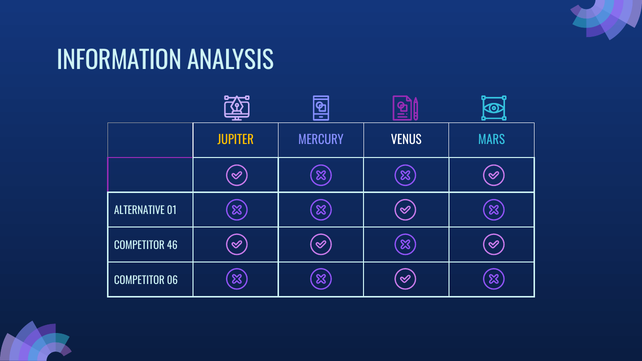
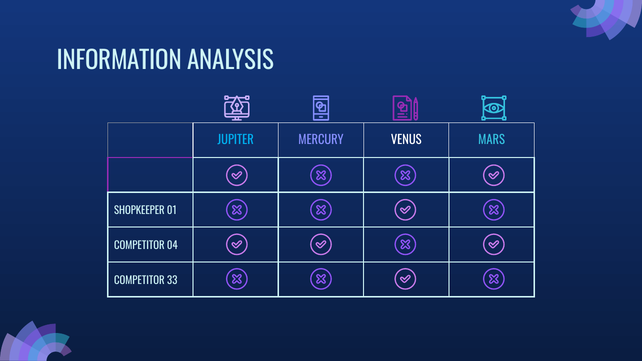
JUPITER colour: yellow -> light blue (236, 140)
ALTERNATIVE: ALTERNATIVE -> SHOPKEEPER (139, 211)
46: 46 -> 04 (172, 246)
06: 06 -> 33 (172, 281)
